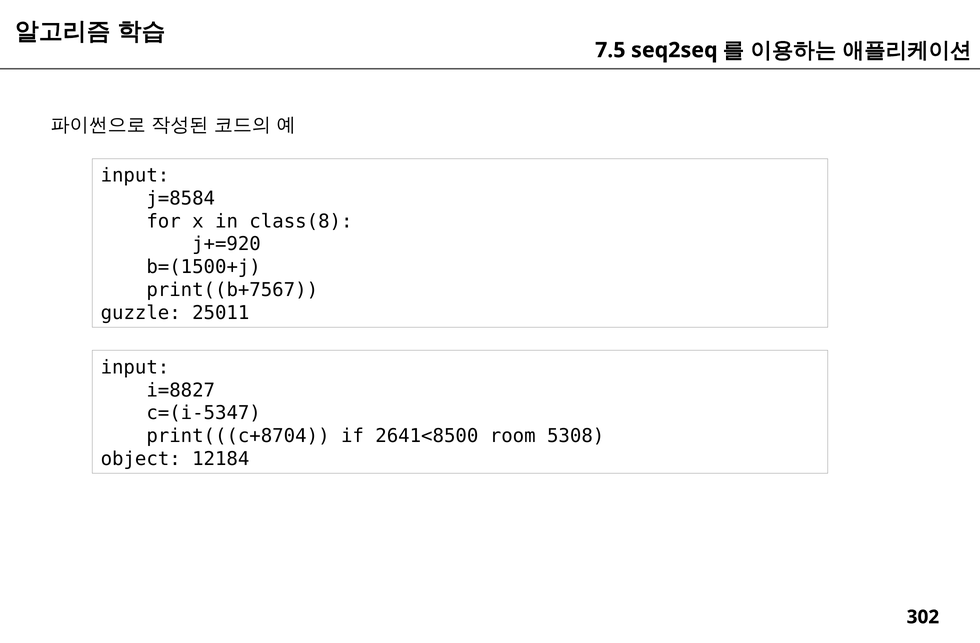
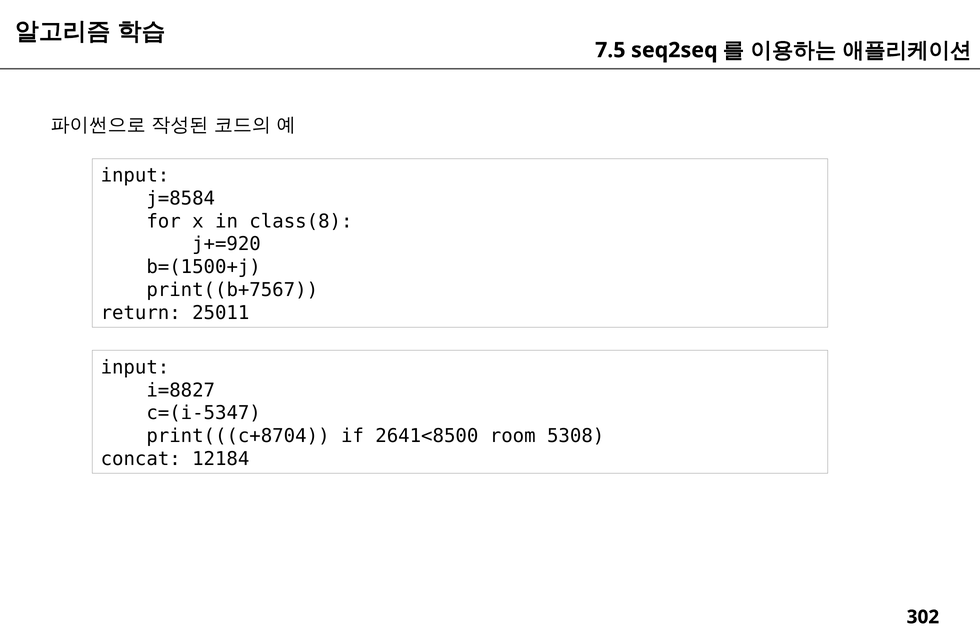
guzzle: guzzle -> return (141, 313)
object: object -> concat (141, 459)
